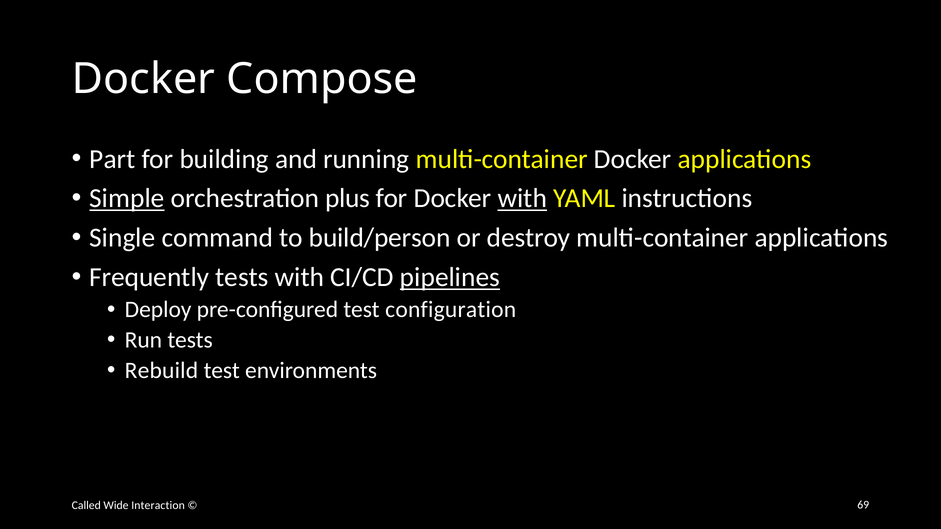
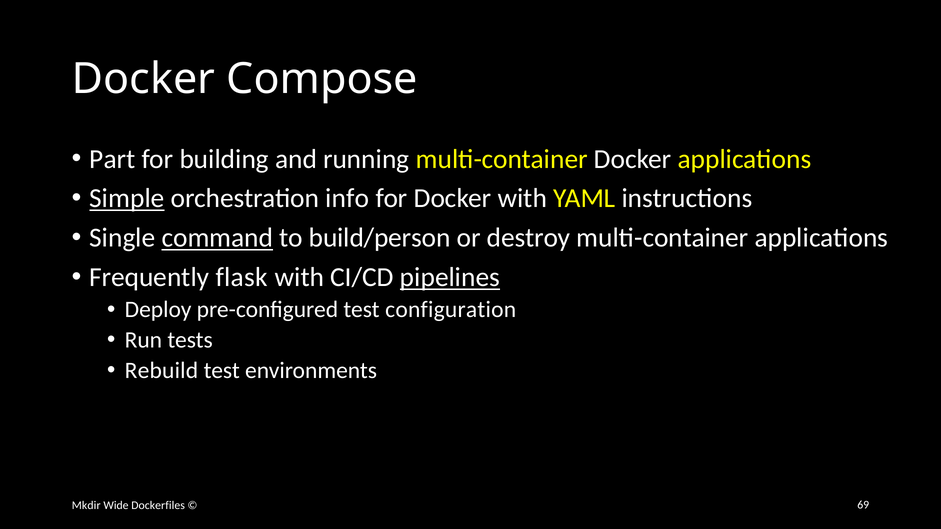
plus: plus -> info (347, 199)
with underline: present -> none (522, 199)
command underline: none -> present (217, 238)
Frequently tests: tests -> flask (242, 277)
Called: Called -> Mkdir (86, 505)
Interaction: Interaction -> Dockerfiles (158, 505)
